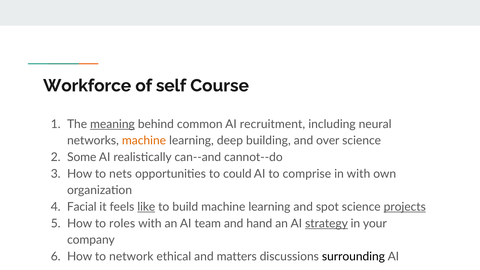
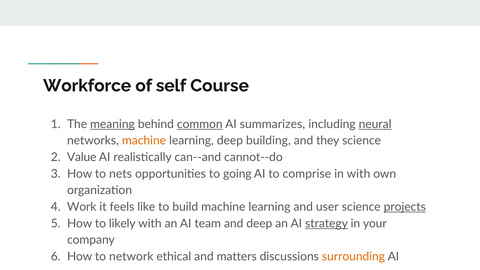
common underline: none -> present (200, 124)
recruitment: recruitment -> summarizes (272, 124)
neural underline: none -> present (375, 124)
over: over -> they (328, 141)
Some: Some -> Value (82, 157)
could: could -> going (237, 174)
Facial: Facial -> Work (82, 207)
like underline: present -> none (146, 207)
spot: spot -> user (327, 207)
roles: roles -> likely (122, 223)
and hand: hand -> deep (259, 223)
surrounding colour: black -> orange (353, 257)
